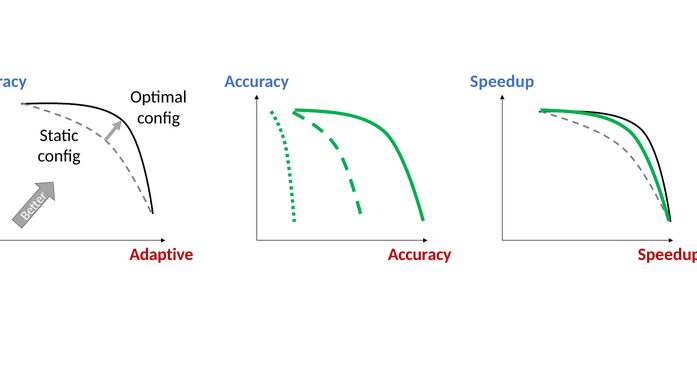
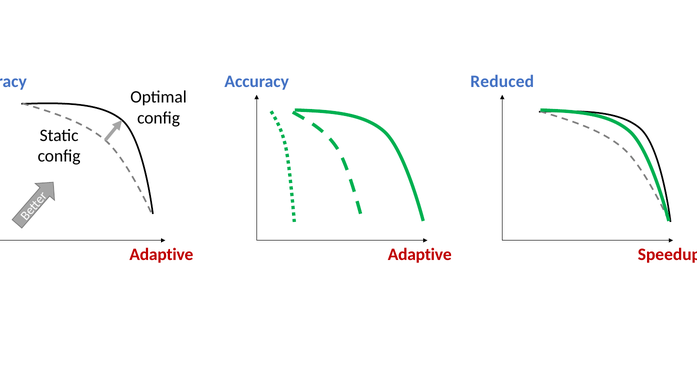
Speedup: Speedup -> Reduced (502, 82)
Accuracy: Accuracy -> Adaptive (420, 255)
